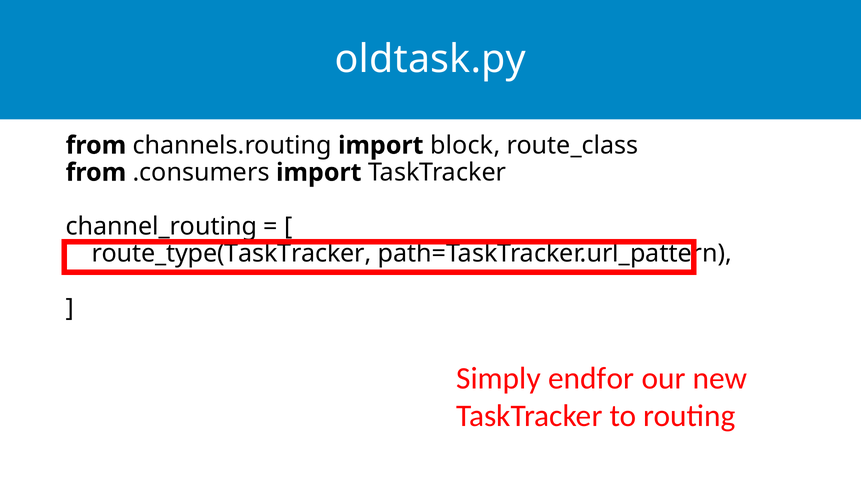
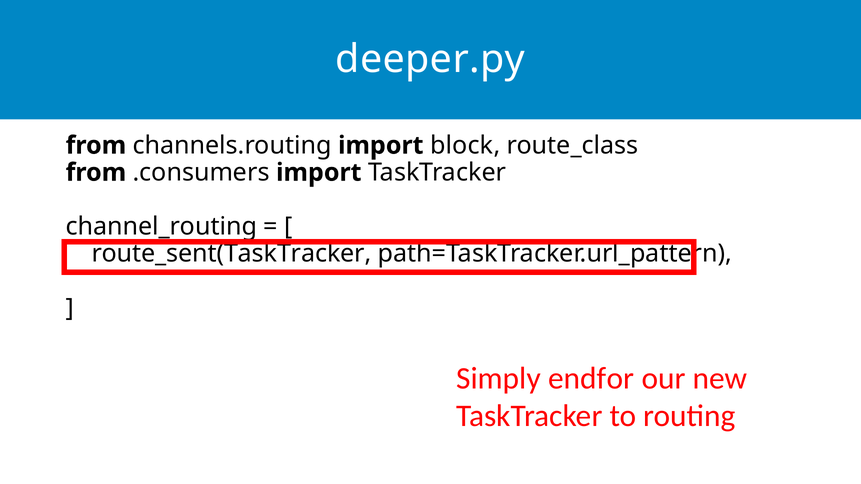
oldtask.py: oldtask.py -> deeper.py (430, 59)
route_type(TaskTracker: route_type(TaskTracker -> route_sent(TaskTracker (231, 254)
